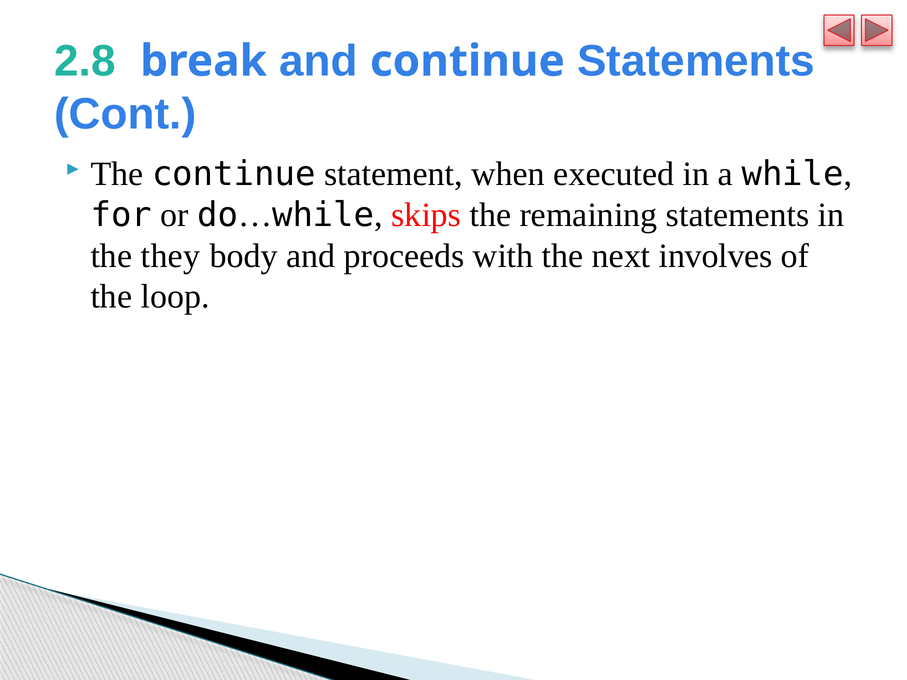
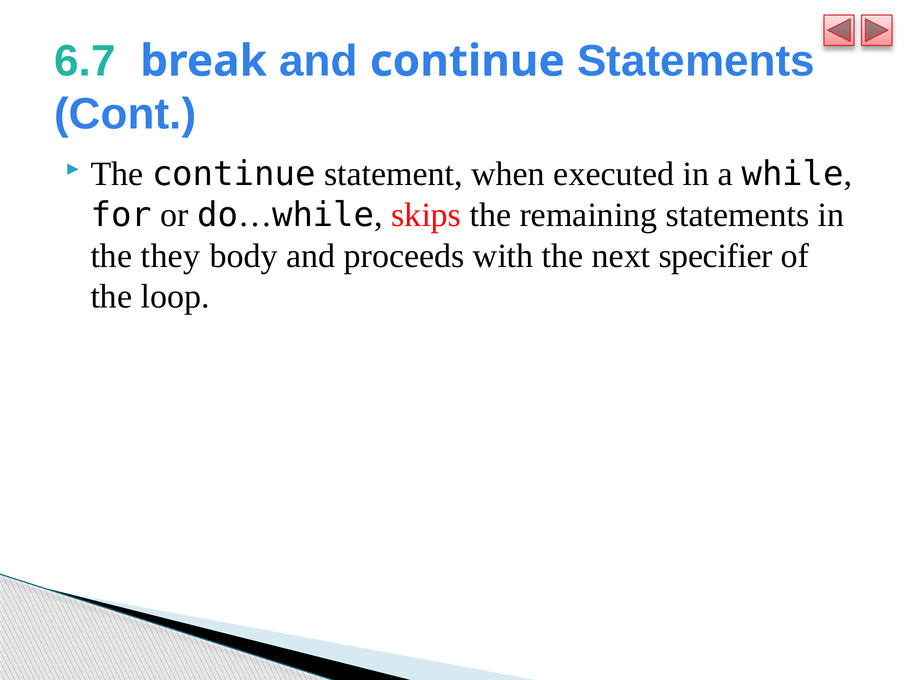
2.8: 2.8 -> 6.7 (85, 61)
involves: involves -> specifier (716, 256)
